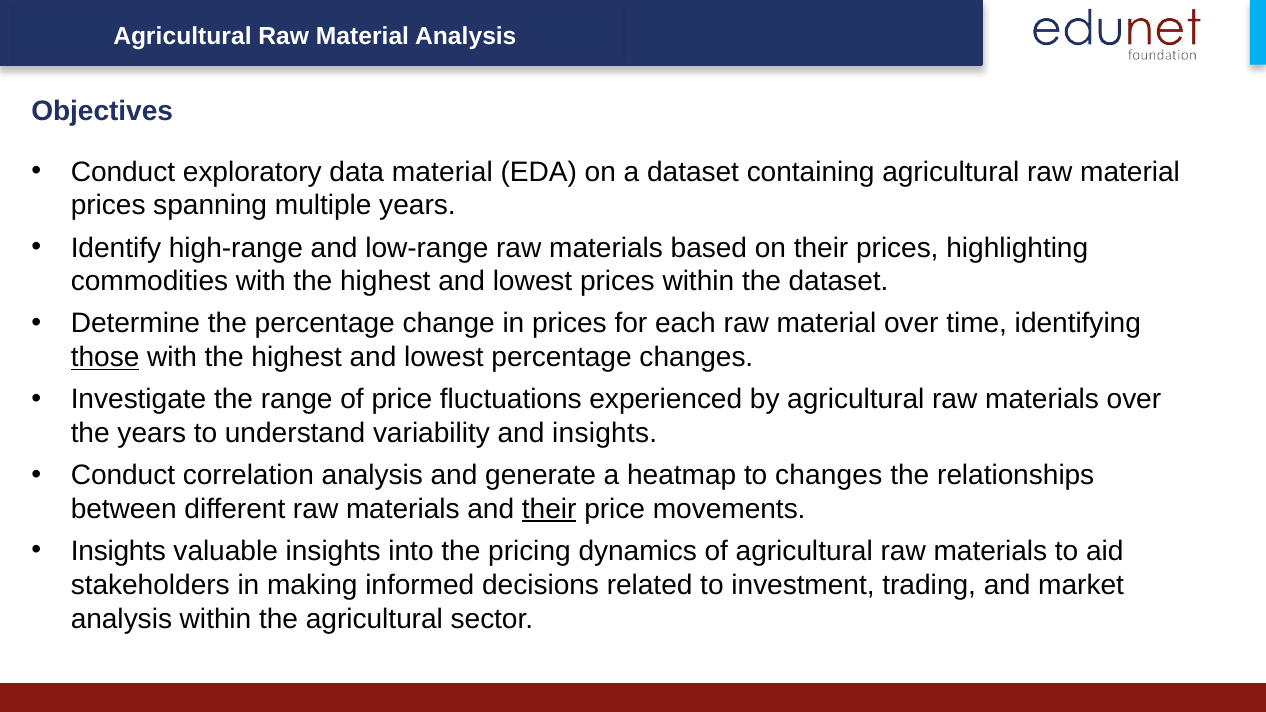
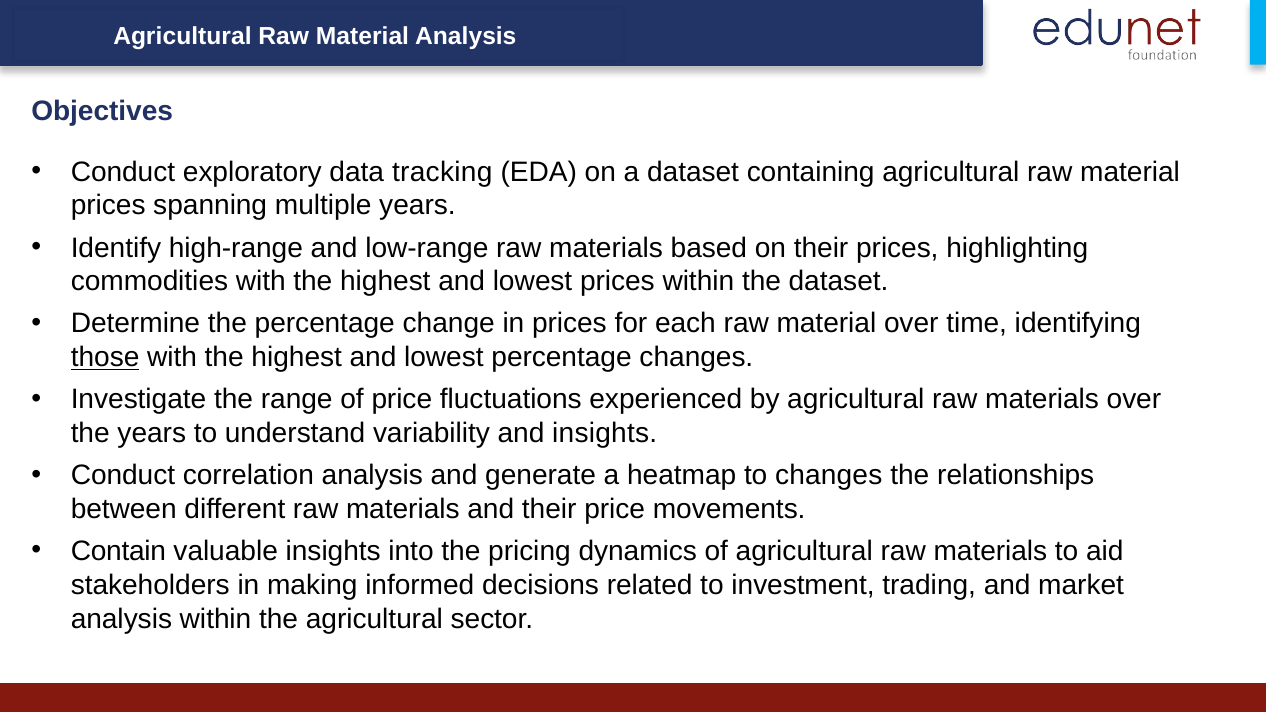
data material: material -> tracking (442, 172)
their underline: present -> none (549, 509)
Insights: Insights -> Contain (118, 551)
